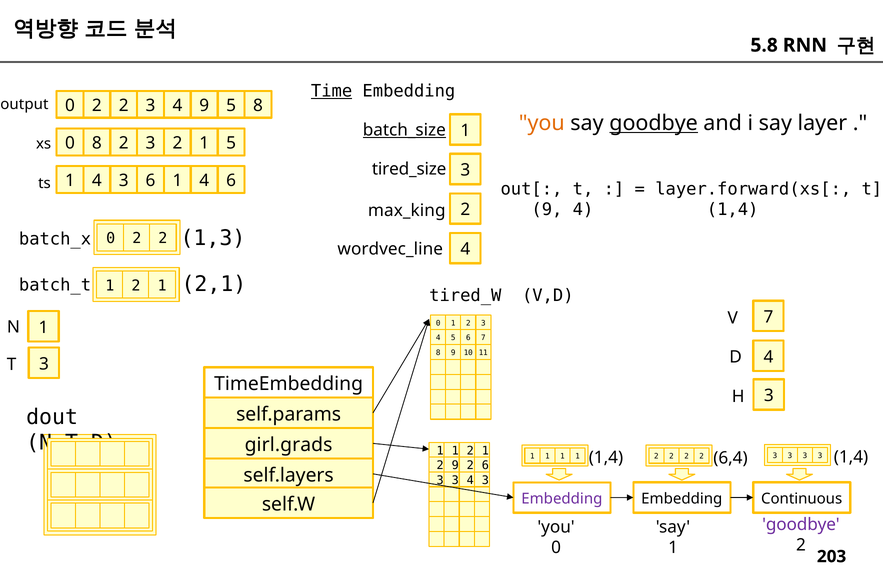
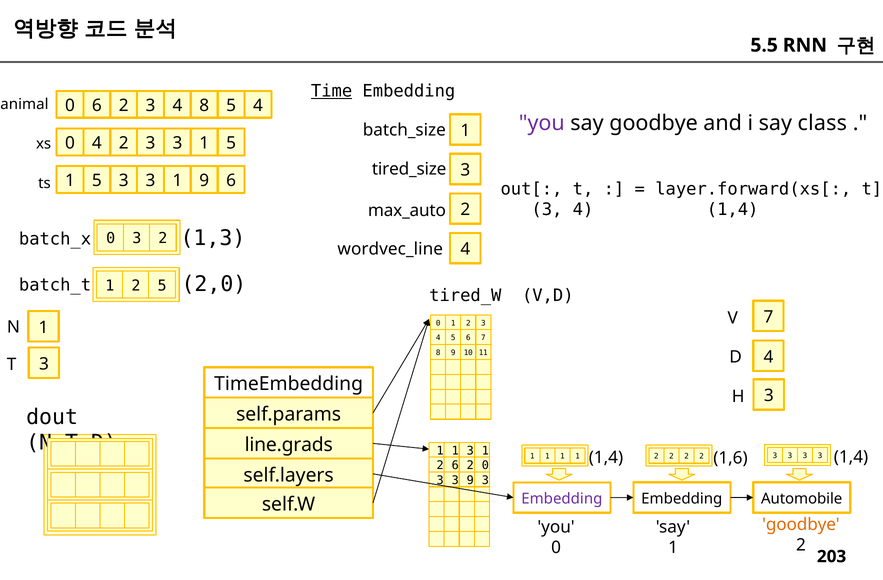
5.8: 5.8 -> 5.5 (764, 45)
output: output -> animal (24, 104)
2: 2 -> 6 (97, 106)
4 9: 9 -> 8 (204, 106)
5 8: 8 -> 4 (258, 106)
you colour: orange -> purple (542, 123)
goodbye underline: present -> none (654, 123)
layer: layer -> class (822, 123)
batch_size underline: present -> none (404, 130)
0 8: 8 -> 4 (97, 143)
2: 2 -> 3 (177, 143)
ts 1 4: 4 -> 5 (97, 181)
6: 6 -> 3 (151, 181)
4: 4 -> 9 (204, 181)
9: 9 -> 3 (547, 210)
max_king: max_king -> max_auto (407, 211)
2: 2 -> 3 (137, 238)
2,1: 2,1 -> 2,0 (214, 284)
1: 1 -> 5 (162, 286)
girl.grads: girl.grads -> line.grads (289, 445)
2: 2 -> 3 (470, 451)
6,4: 6,4 -> 1,6 (730, 458)
2 9: 9 -> 6 (455, 465)
2 6: 6 -> 0 (485, 465)
3 3 4: 4 -> 9 (470, 480)
Continuous: Continuous -> Automobile (802, 499)
goodbye colour: purple -> orange (801, 525)
